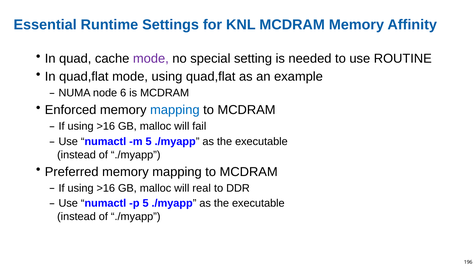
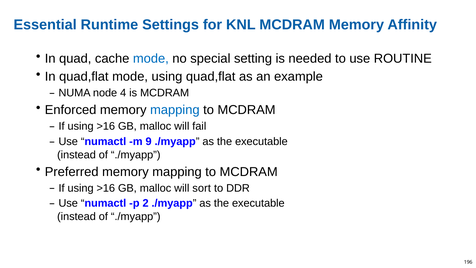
mode colour: purple -> blue (151, 59)
6: 6 -> 4 (123, 93)
m 5: 5 -> 9 (149, 142)
real: real -> sort (202, 188)
p 5: 5 -> 2 (146, 203)
